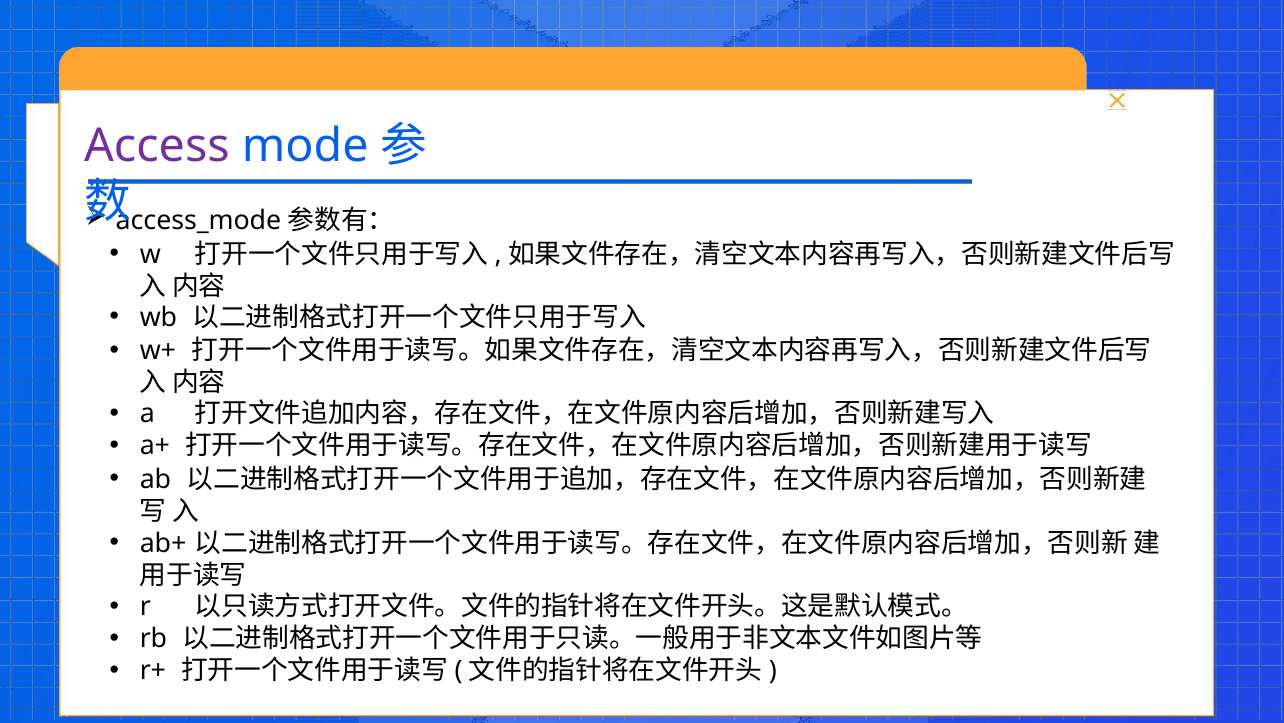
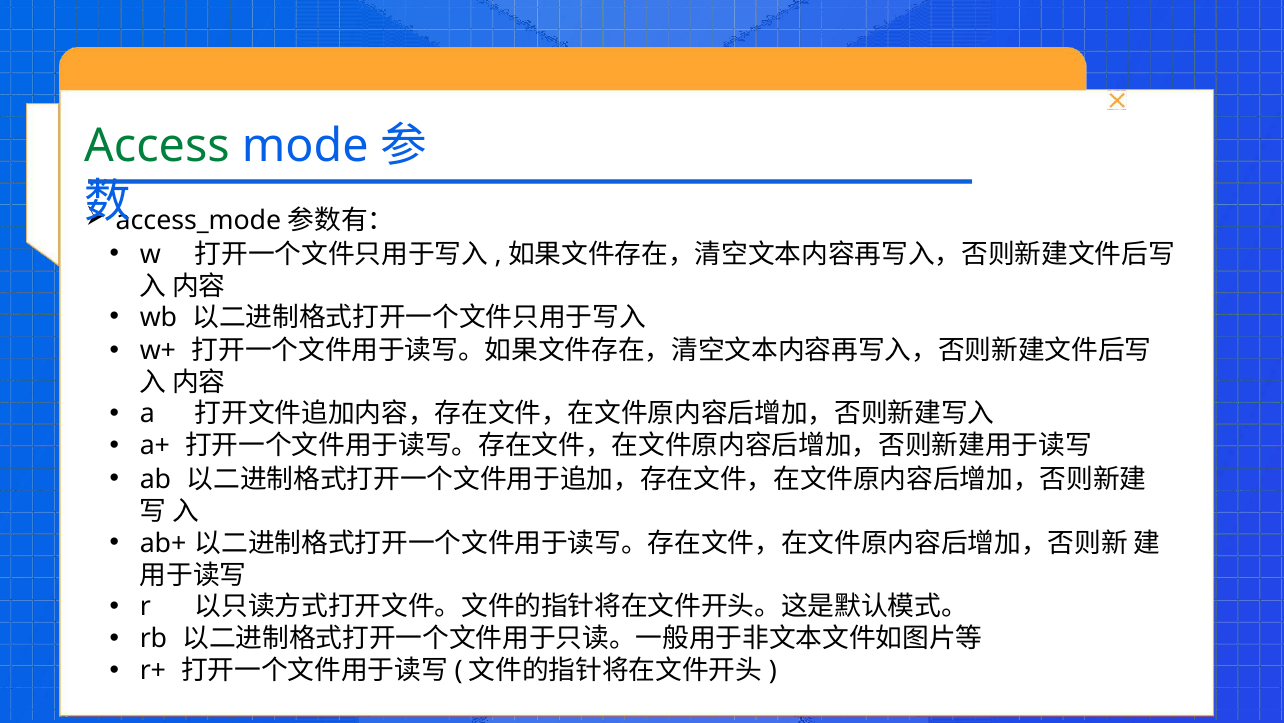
Access colour: purple -> green (157, 146)
